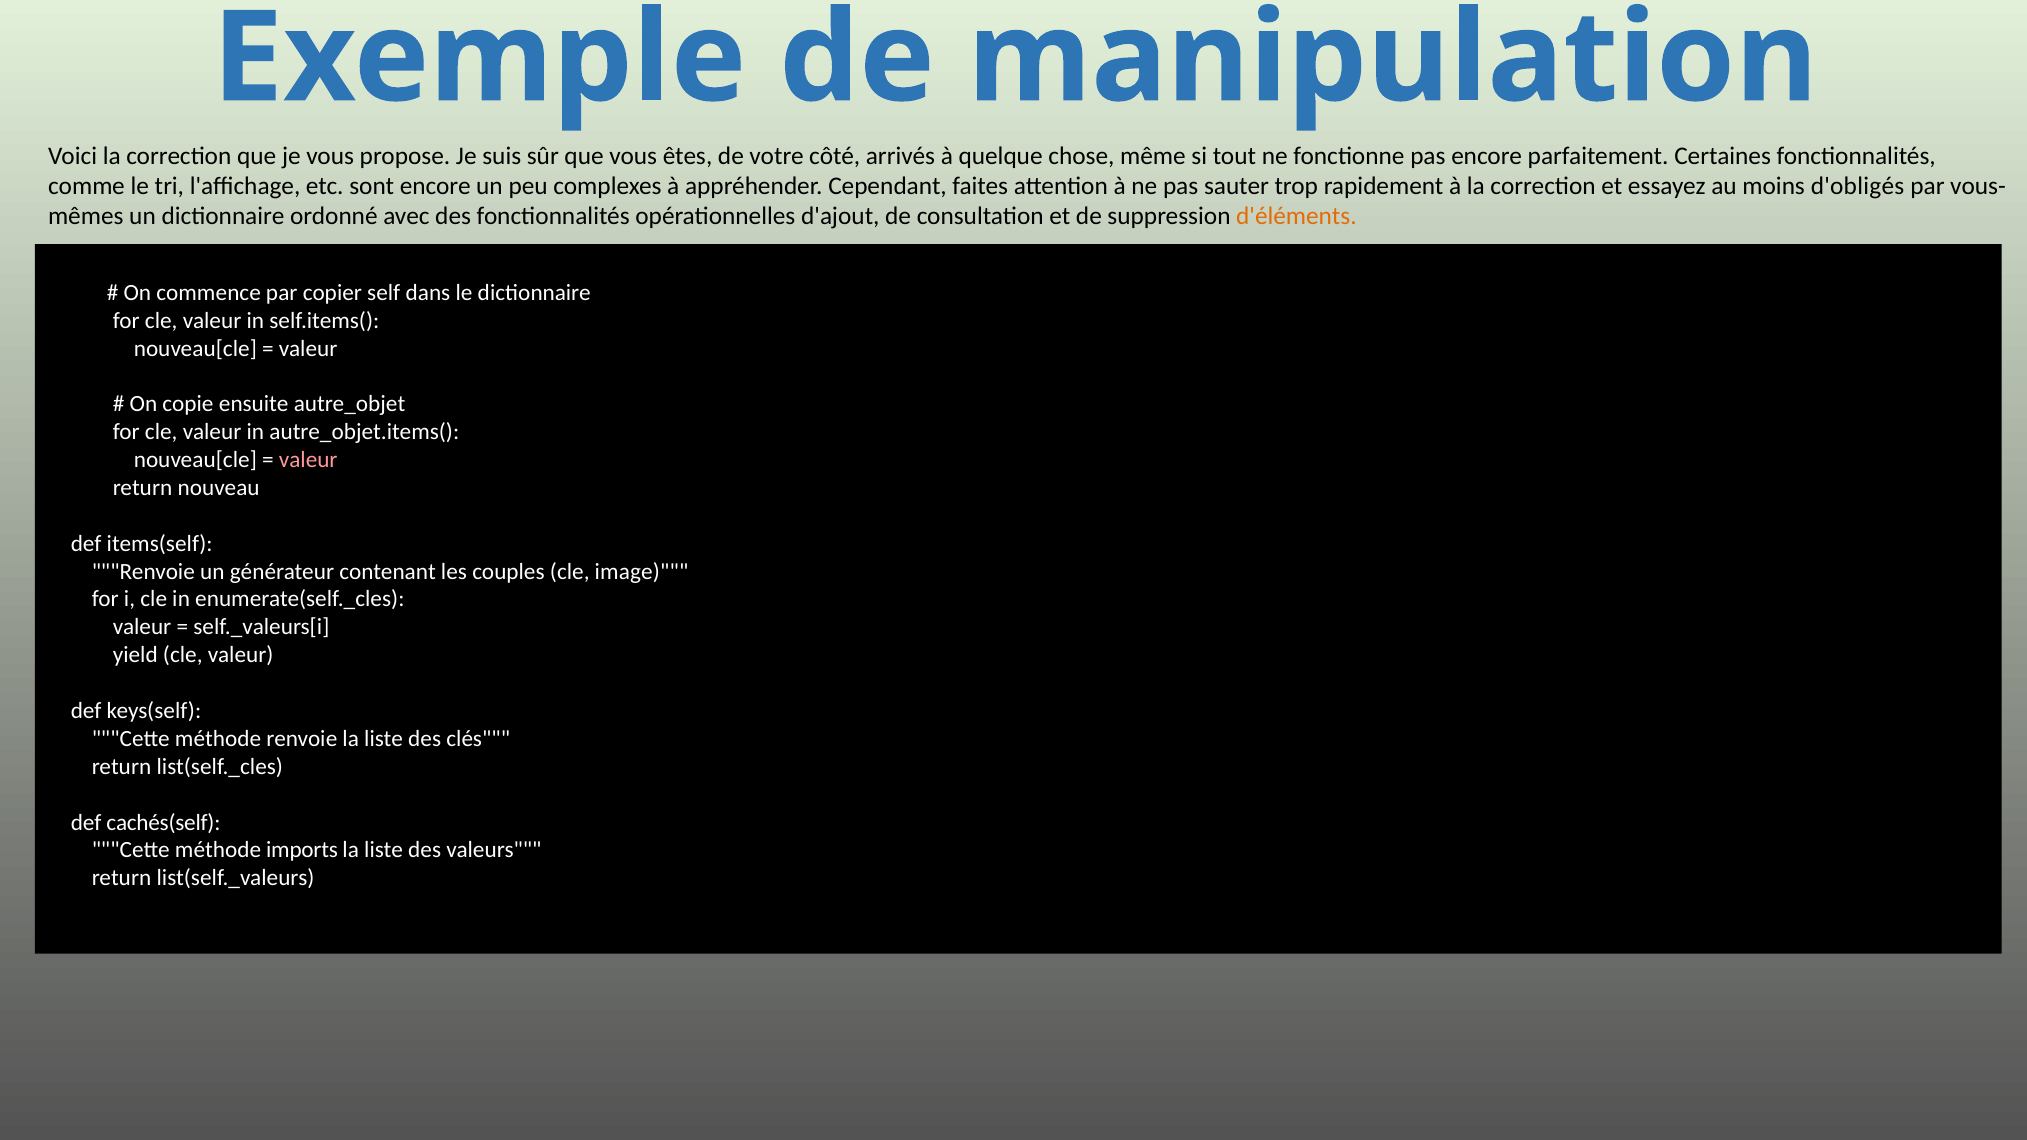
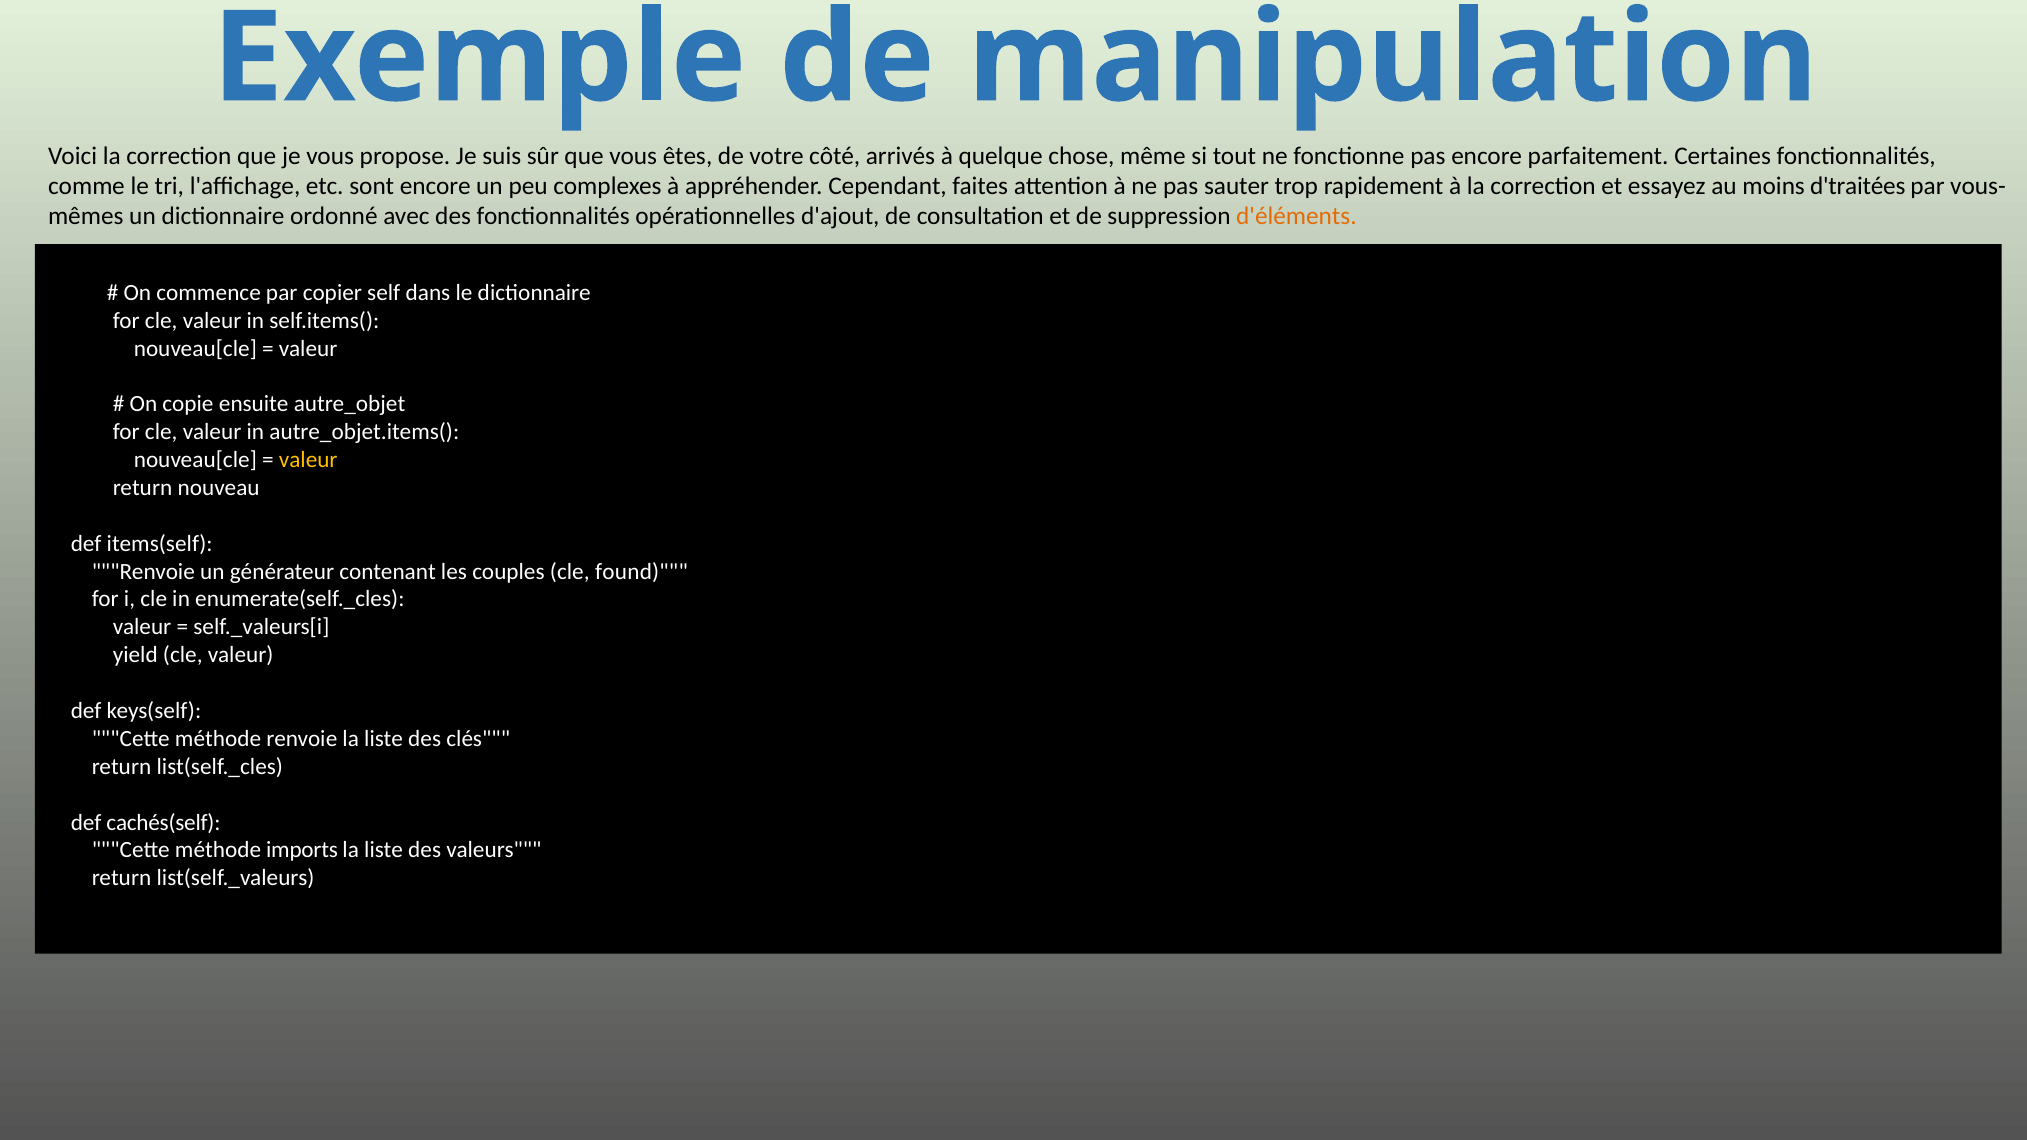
d'obligés: d'obligés -> d'traitées (1858, 186)
valeur colour: pink -> yellow (308, 460)
image: image -> found (641, 572)
